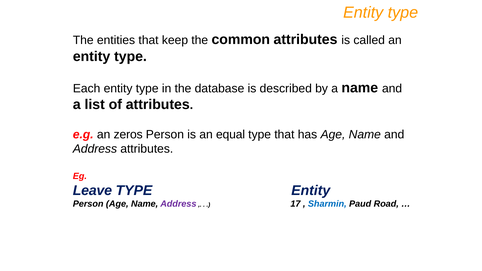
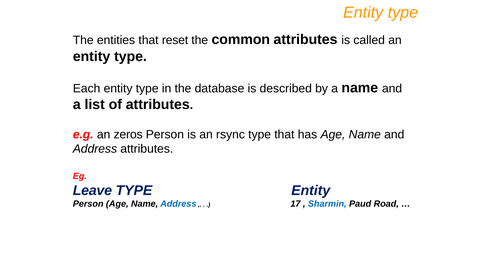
keep: keep -> reset (175, 40)
equal: equal -> rsync (230, 135)
Address colour: purple -> blue (178, 204)
